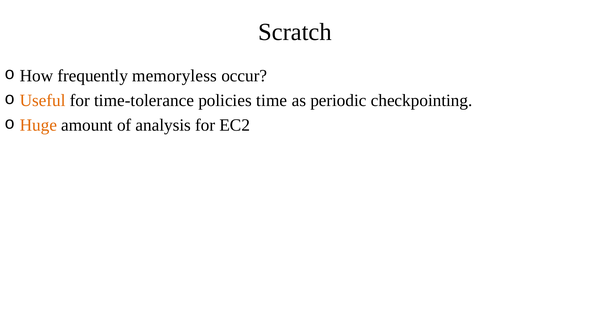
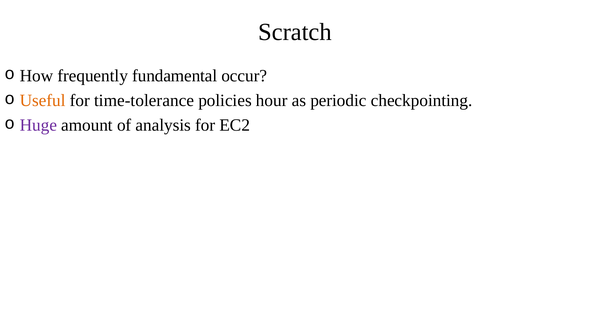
memoryless: memoryless -> fundamental (175, 76)
time: time -> hour (272, 100)
Huge colour: orange -> purple (38, 125)
